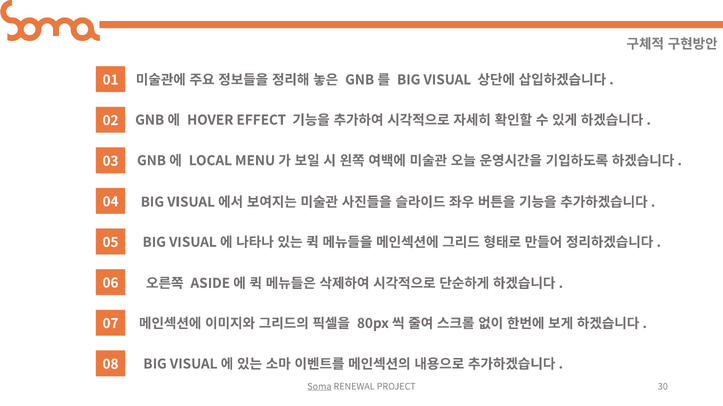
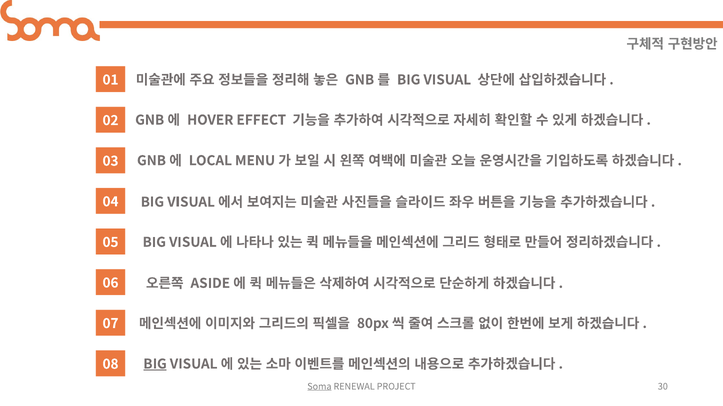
BIG underline: none -> present (155, 365)
